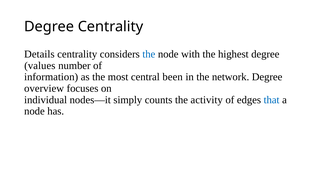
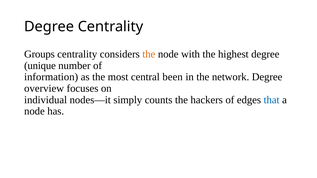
Details: Details -> Groups (39, 54)
the colour: blue -> orange (149, 54)
values: values -> unique (40, 66)
activity: activity -> hackers (207, 100)
